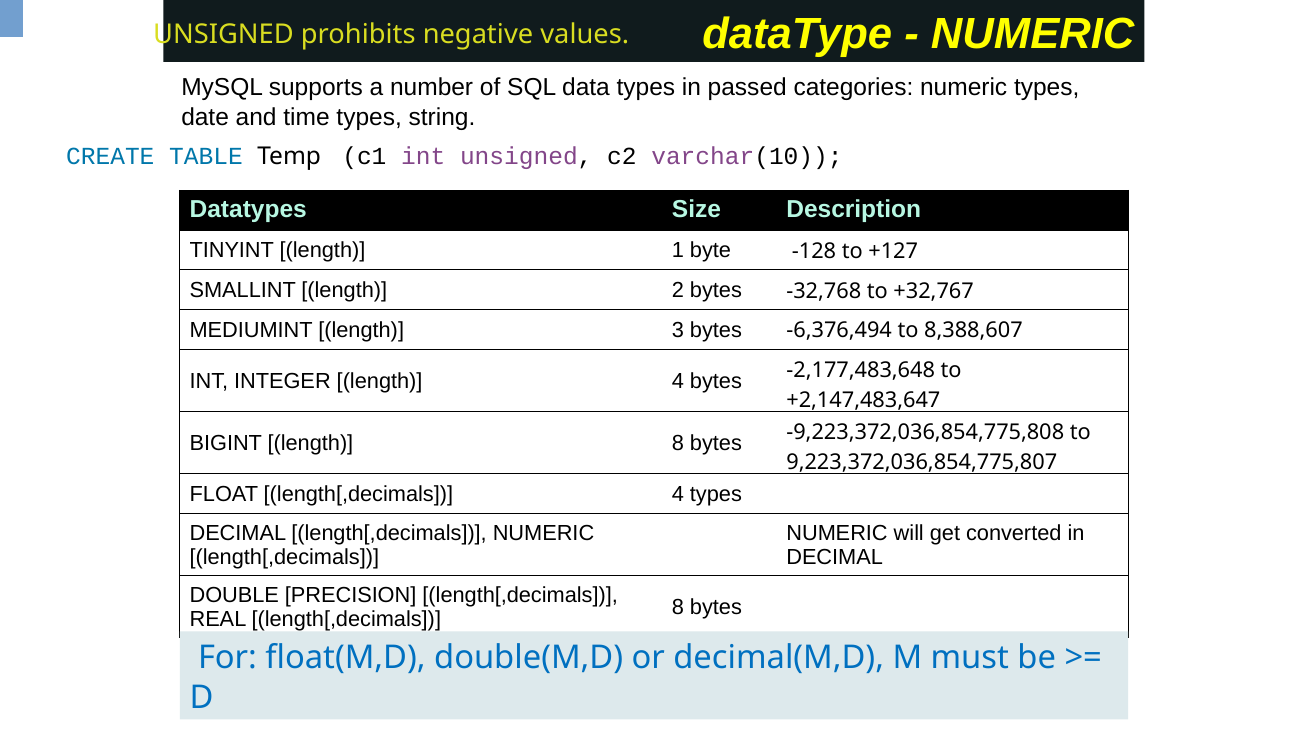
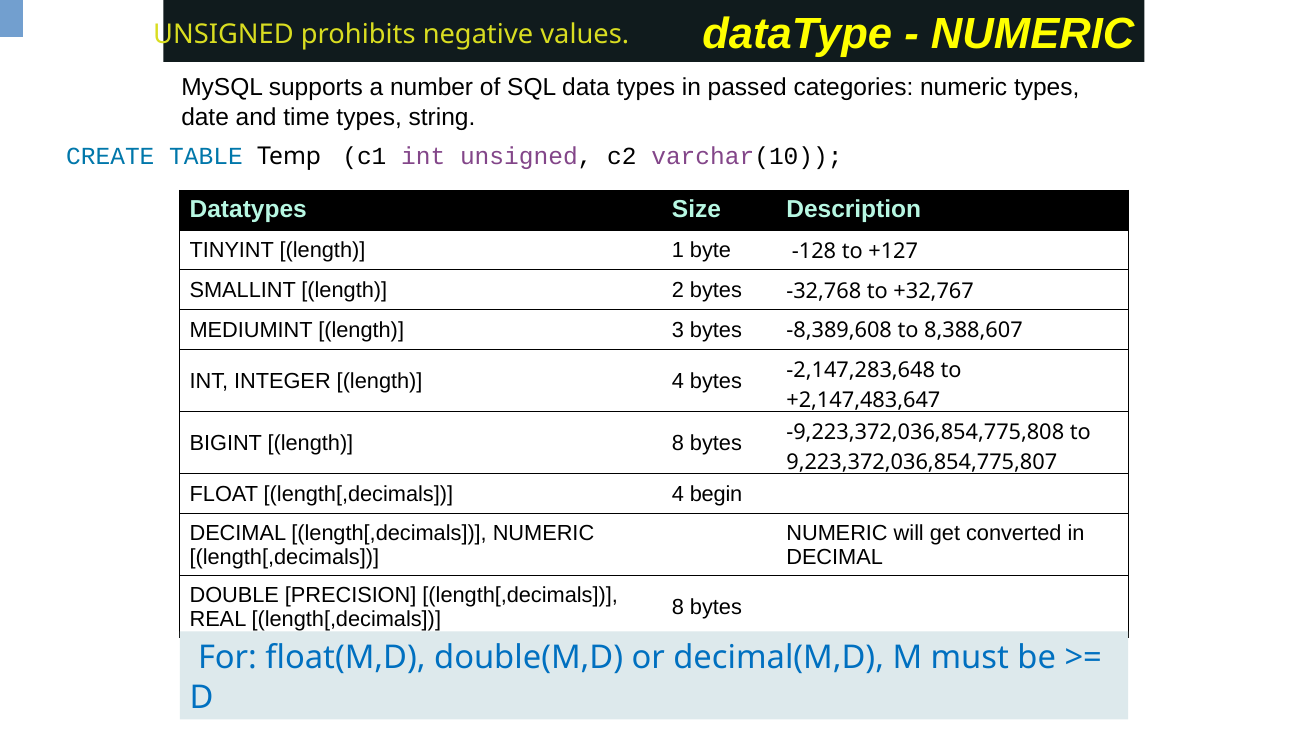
-6,376,494: -6,376,494 -> -8,389,608 (839, 331)
-2,177,483,648: -2,177,483,648 -> -2,147,283,648 (861, 370)
4 types: types -> begin (716, 494)
